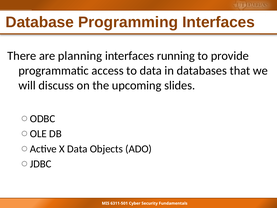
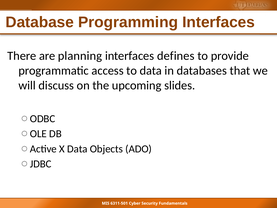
running: running -> defines (176, 56)
